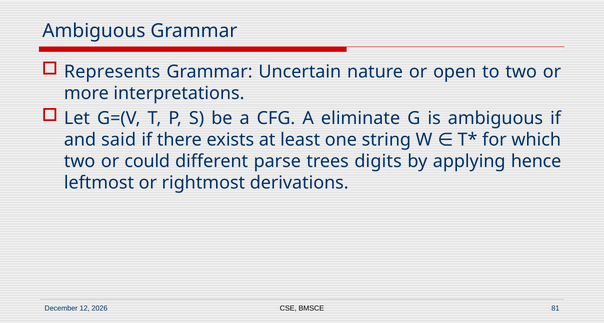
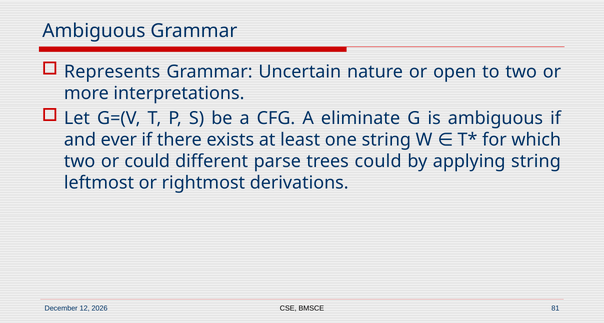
said: said -> ever (119, 140)
trees digits: digits -> could (378, 162)
applying hence: hence -> string (536, 162)
